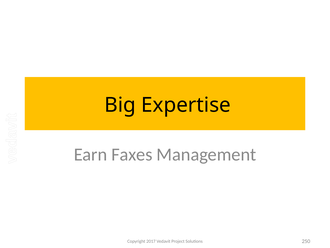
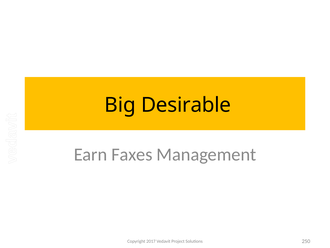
Expertise: Expertise -> Desirable (186, 105)
